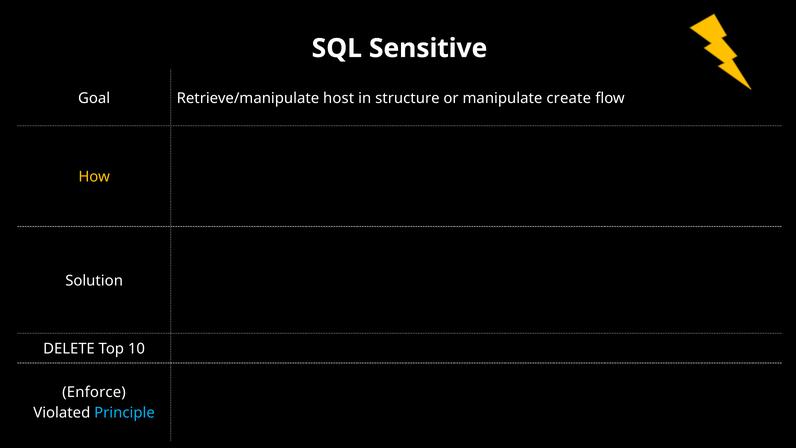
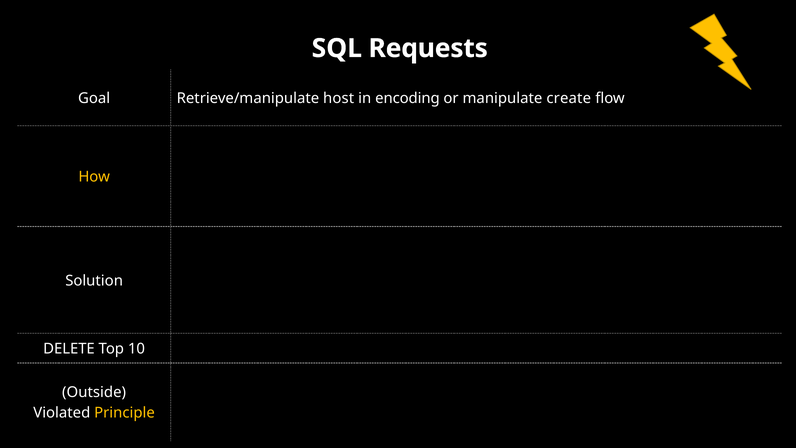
Sensitive: Sensitive -> Requests (428, 48)
structure: structure -> encoding (407, 98)
Enforce: Enforce -> Outside (94, 392)
Principle colour: light blue -> yellow (125, 412)
